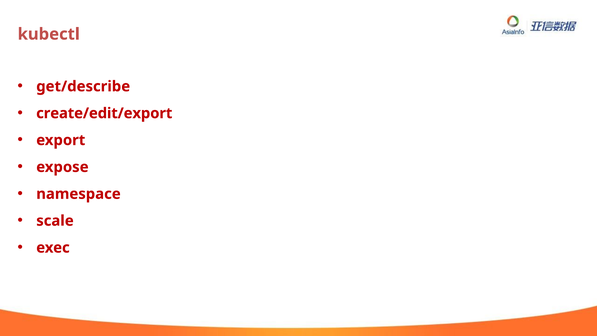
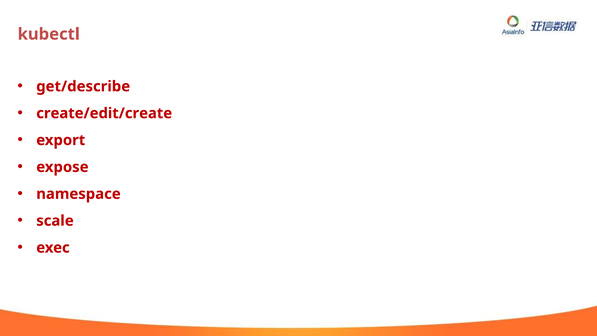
create/edit/export: create/edit/export -> create/edit/create (104, 113)
